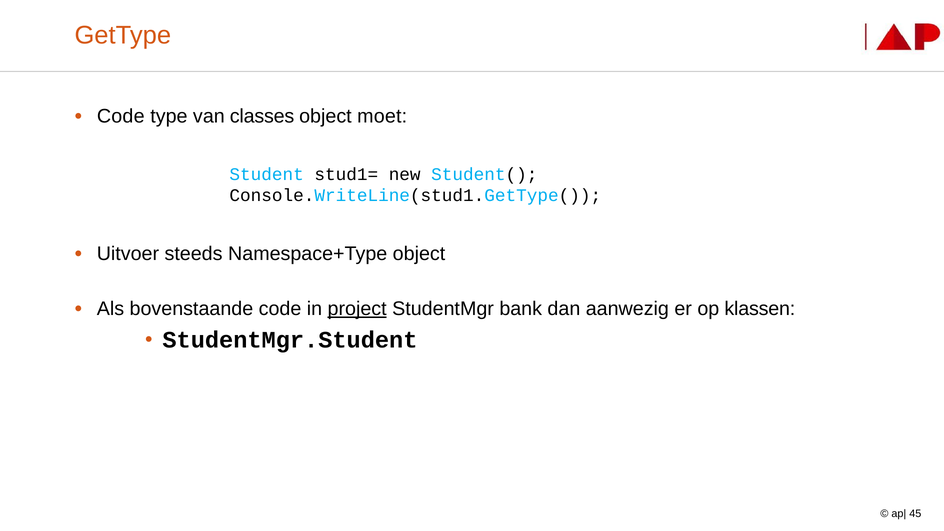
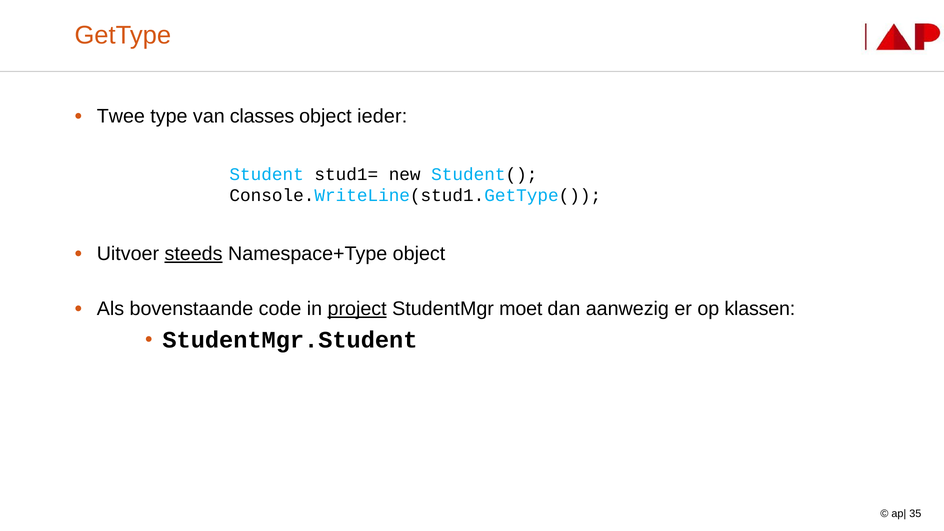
Code: Code -> Twee (121, 116)
moet: moet -> ieder (382, 116)
steeds underline: none -> present (194, 254)
bank: bank -> moet (521, 309)
45: 45 -> 35 (915, 514)
